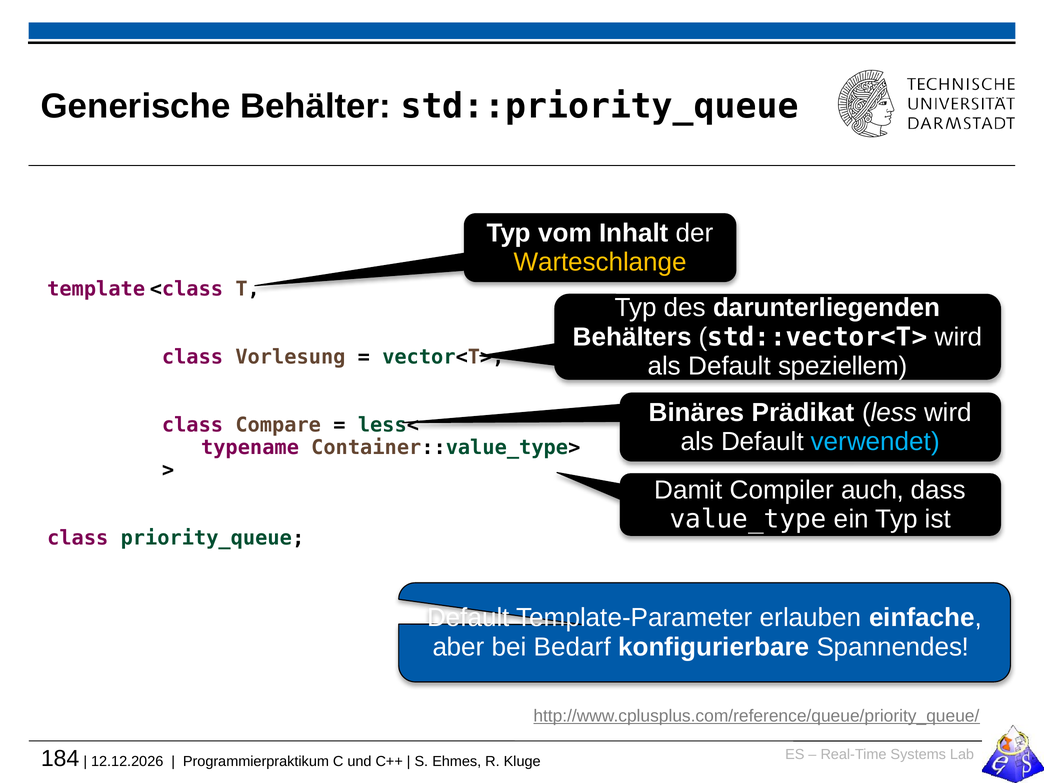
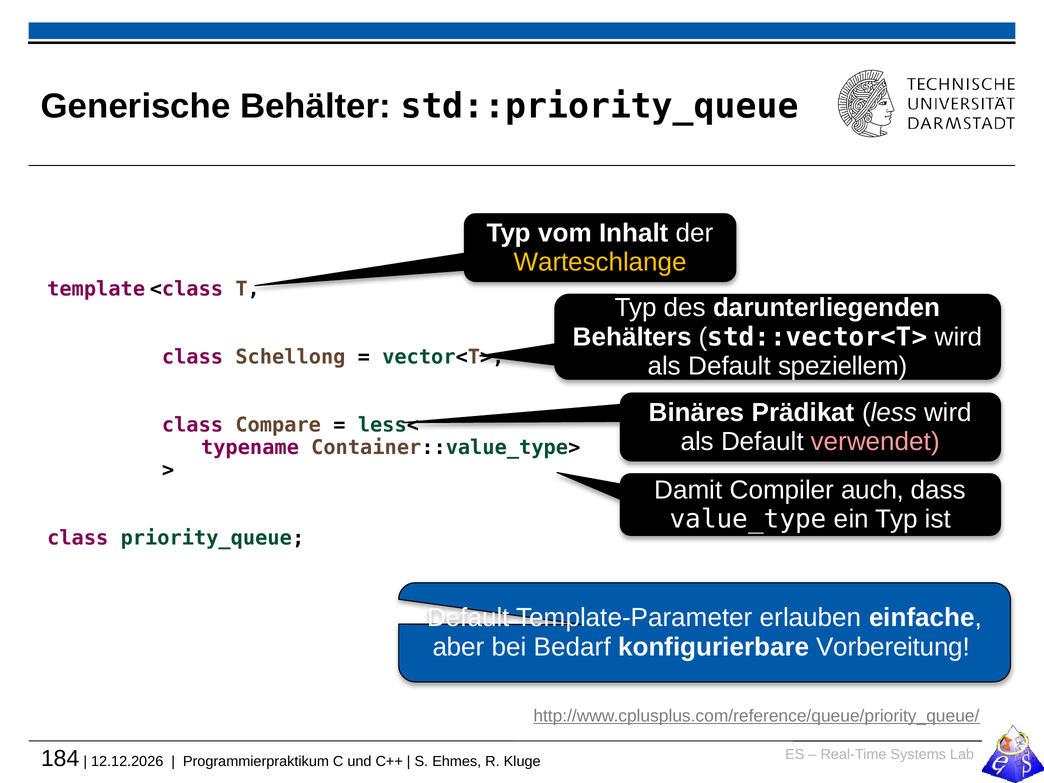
Vorlesung: Vorlesung -> Schellong (290, 357)
verwendet colour: light blue -> pink (875, 442)
Spannendes: Spannendes -> Vorbereitung (893, 647)
